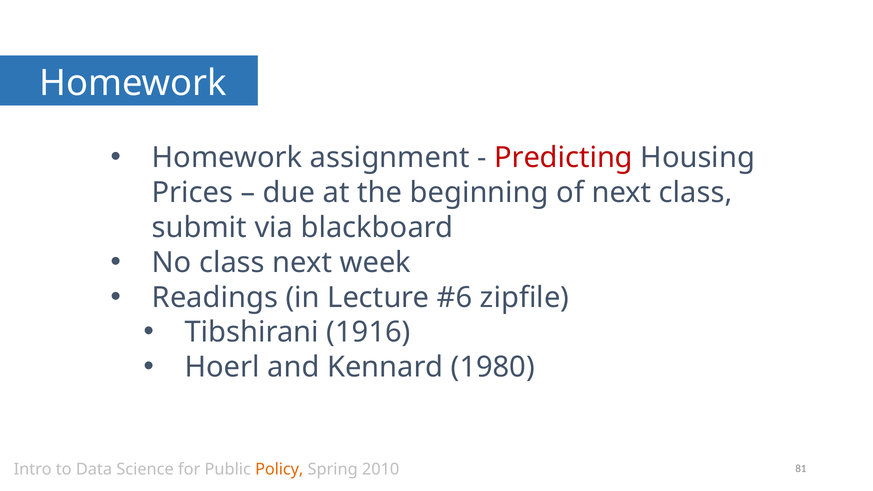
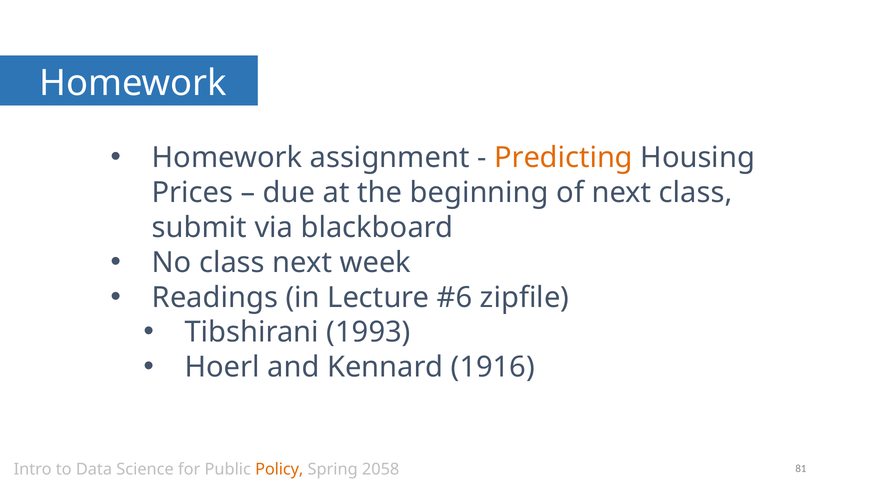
Predicting colour: red -> orange (563, 158)
1916: 1916 -> 1993 (369, 332)
1980: 1980 -> 1916 (493, 367)
2010: 2010 -> 2058 (381, 469)
